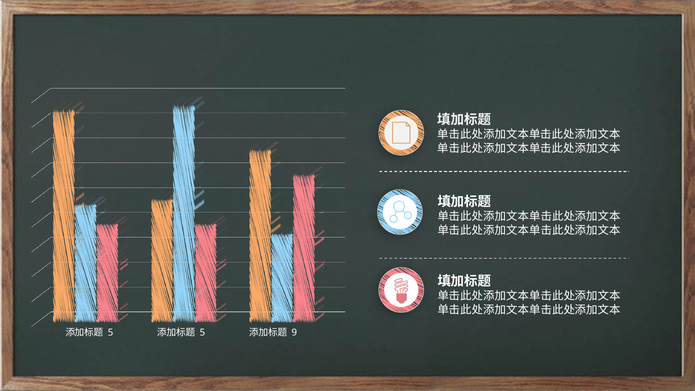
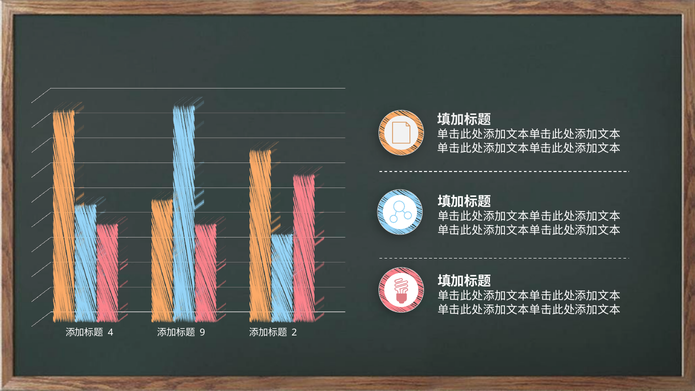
5: 5 -> 4 (111, 333)
5: 5 -> 9 (202, 333)
9: 9 -> 2 (294, 333)
